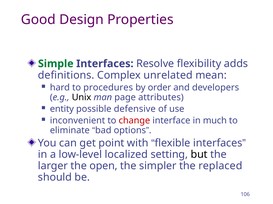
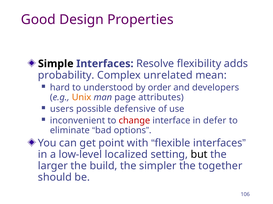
Simple colour: green -> black (56, 64)
definitions: definitions -> probability (66, 75)
procedures: procedures -> understood (108, 88)
Unix colour: black -> orange (82, 98)
entity: entity -> users (62, 109)
much: much -> defer (215, 121)
open: open -> build (104, 166)
replaced: replaced -> together (220, 166)
